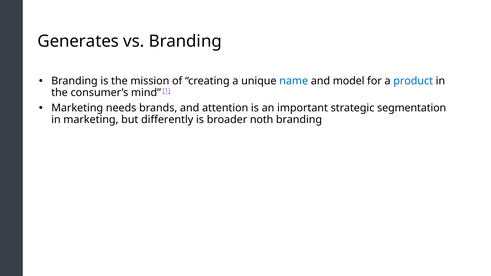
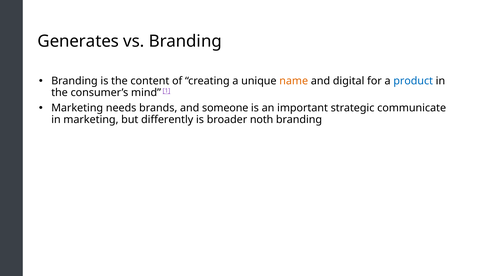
mission: mission -> content (150, 81)
name colour: blue -> orange (294, 81)
model: model -> digital (349, 81)
attention: attention -> someone (225, 108)
segmentation: segmentation -> communicate (412, 108)
